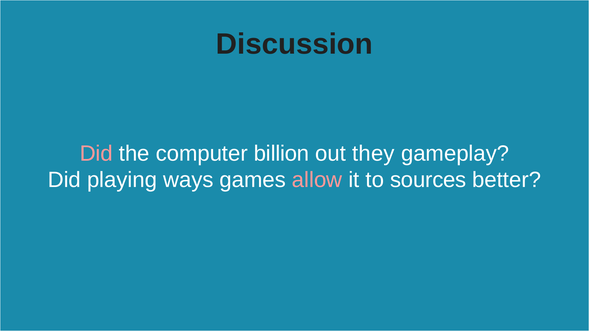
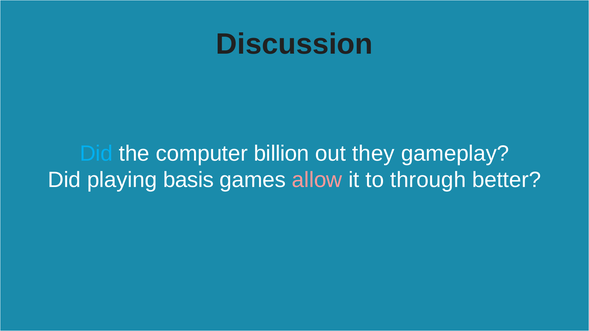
Did colour: pink -> light blue (96, 154)
ways: ways -> basis (188, 180)
sources: sources -> through (428, 180)
